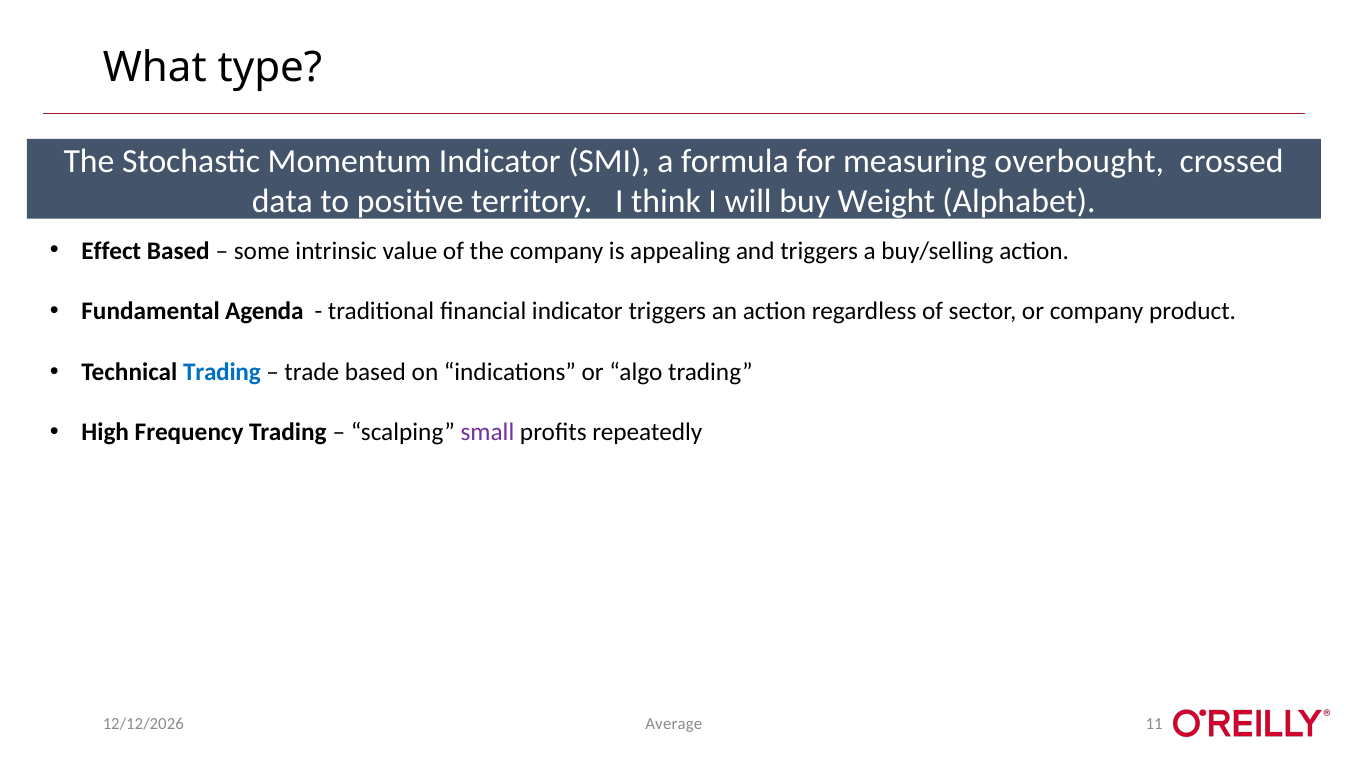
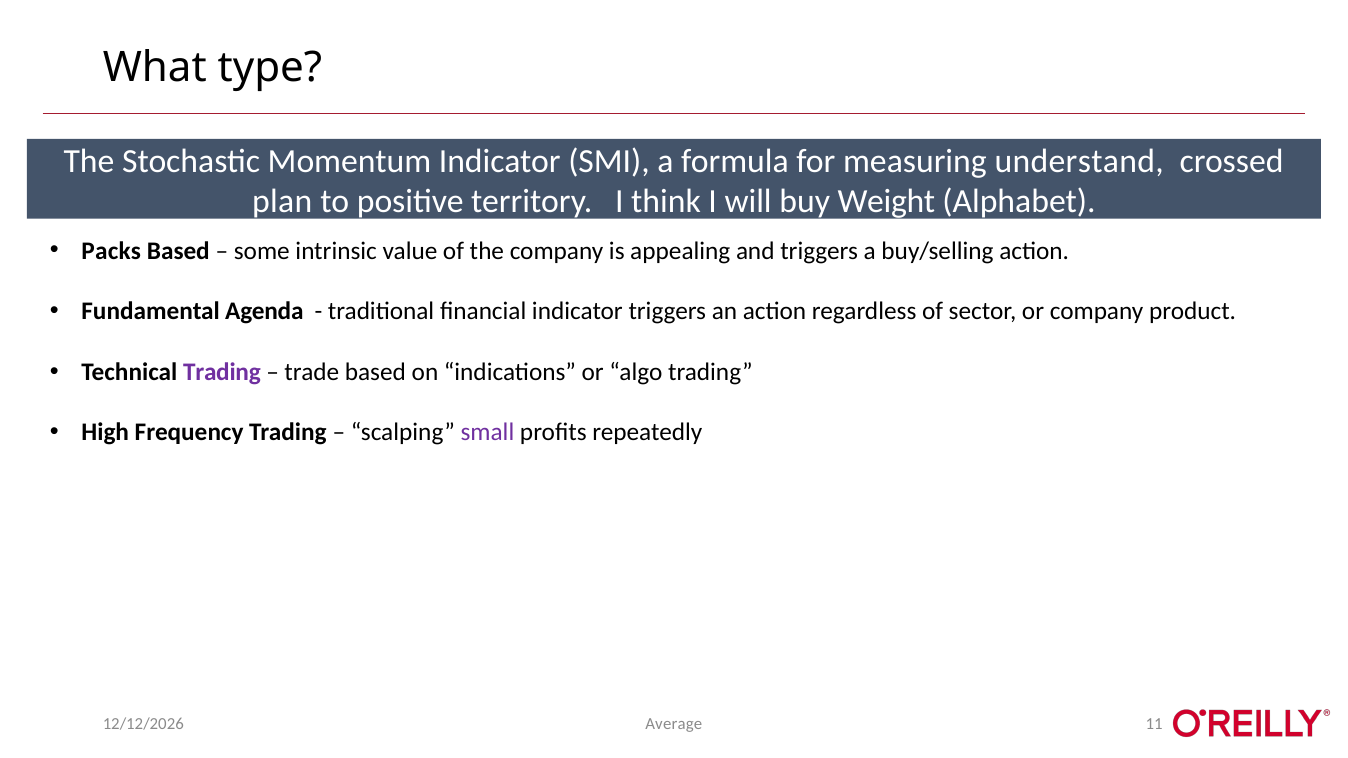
overbought: overbought -> understand (1079, 161)
data: data -> plan (282, 201)
Effect: Effect -> Packs (111, 251)
Trading colour: blue -> purple (222, 372)
